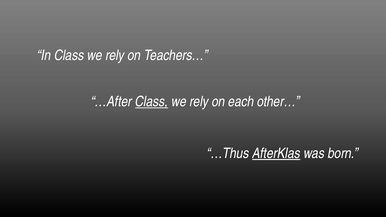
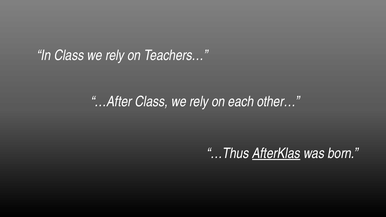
Class underline: present -> none (152, 102)
